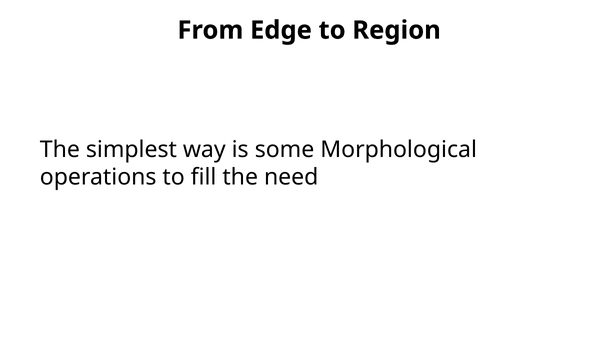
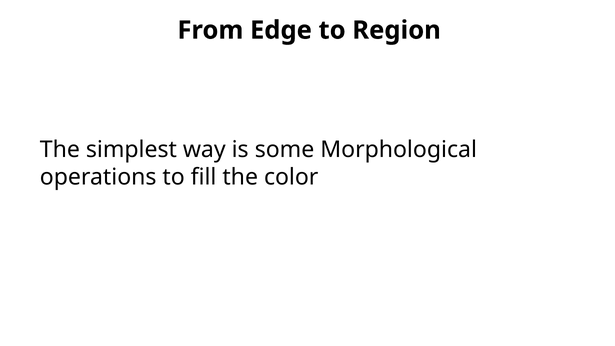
need: need -> color (291, 177)
